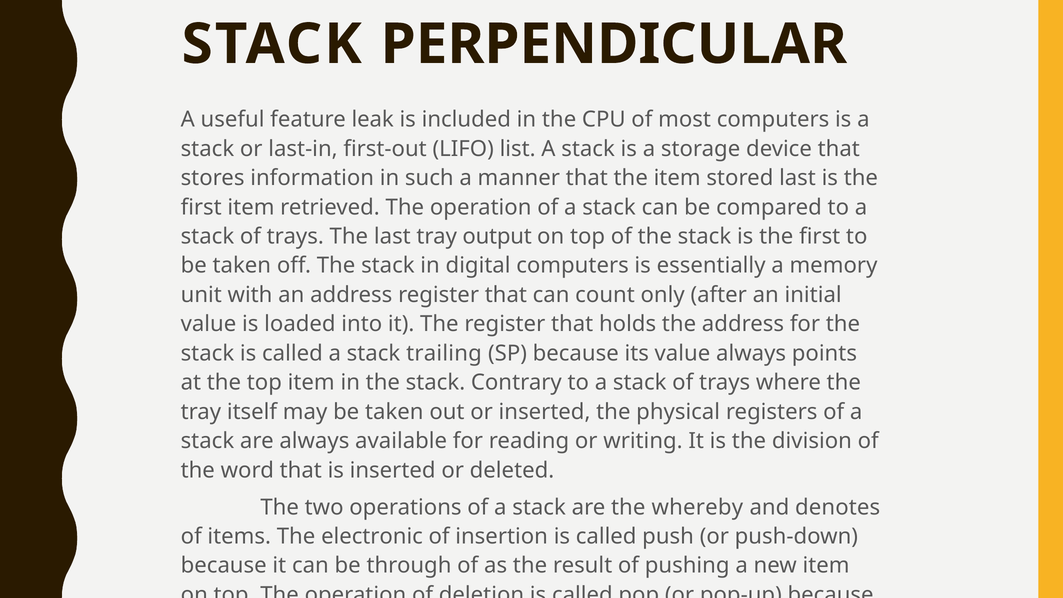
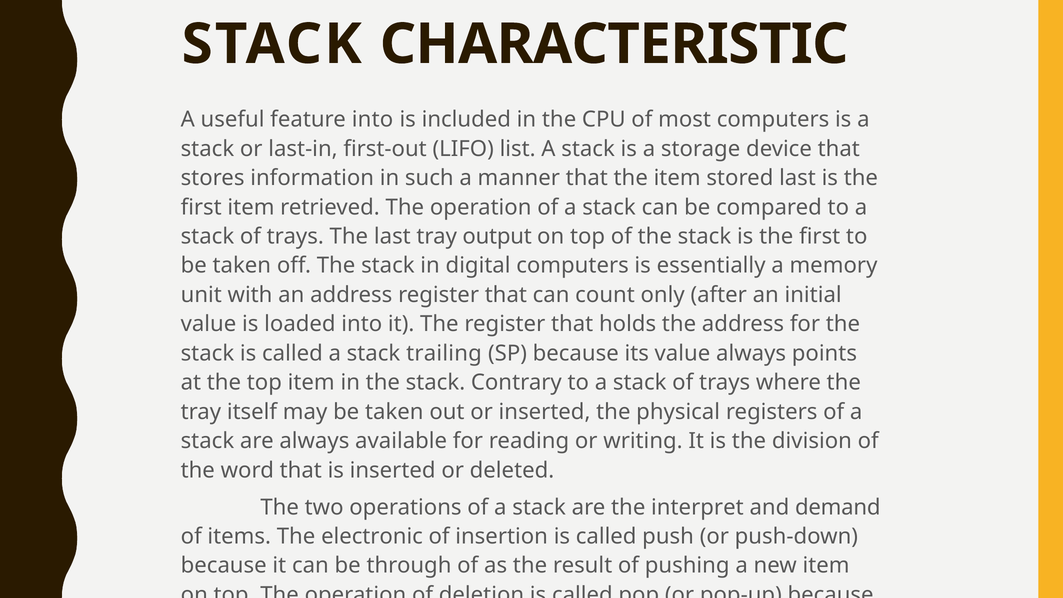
PERPENDICULAR: PERPENDICULAR -> CHARACTERISTIC (614, 44)
feature leak: leak -> into (373, 120)
whereby: whereby -> interpret (697, 507)
denotes: denotes -> demand (838, 507)
